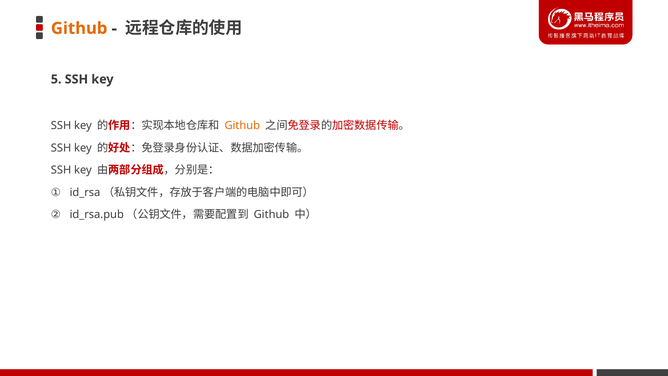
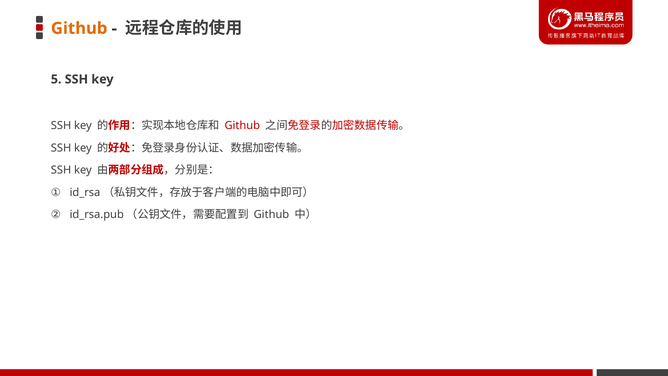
Github colour: orange -> red (242, 126)
